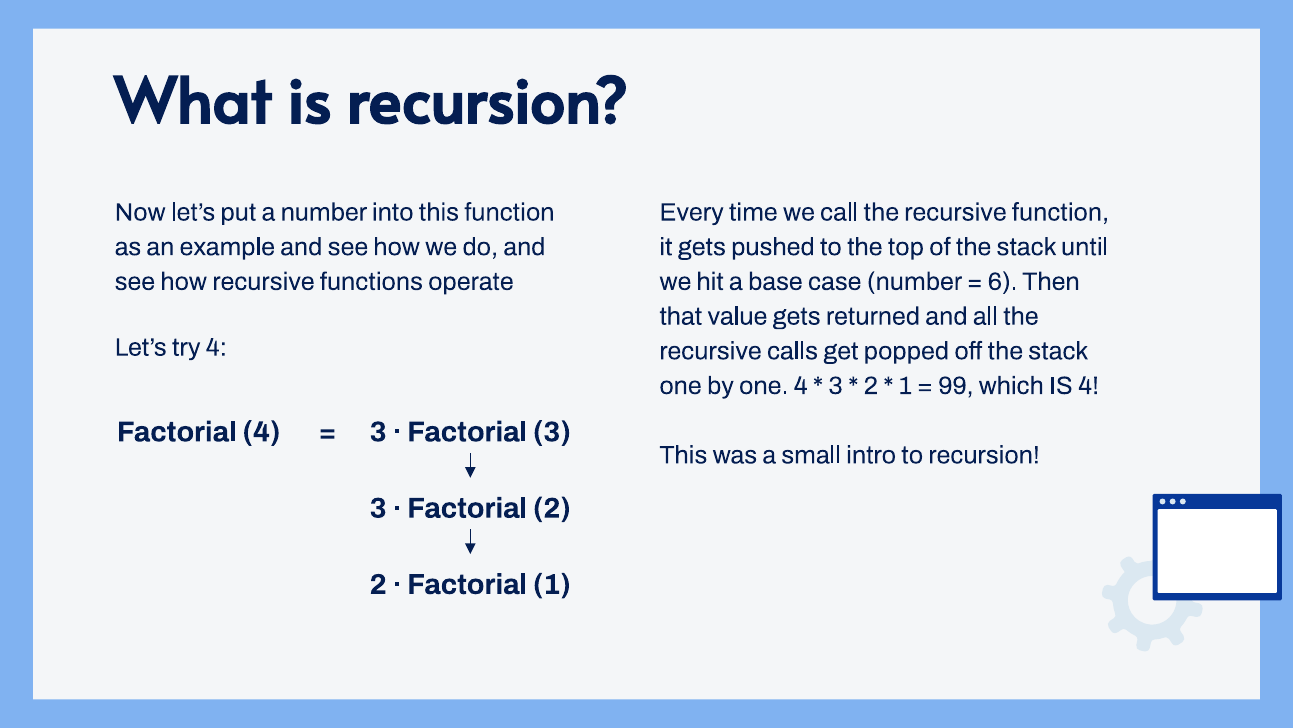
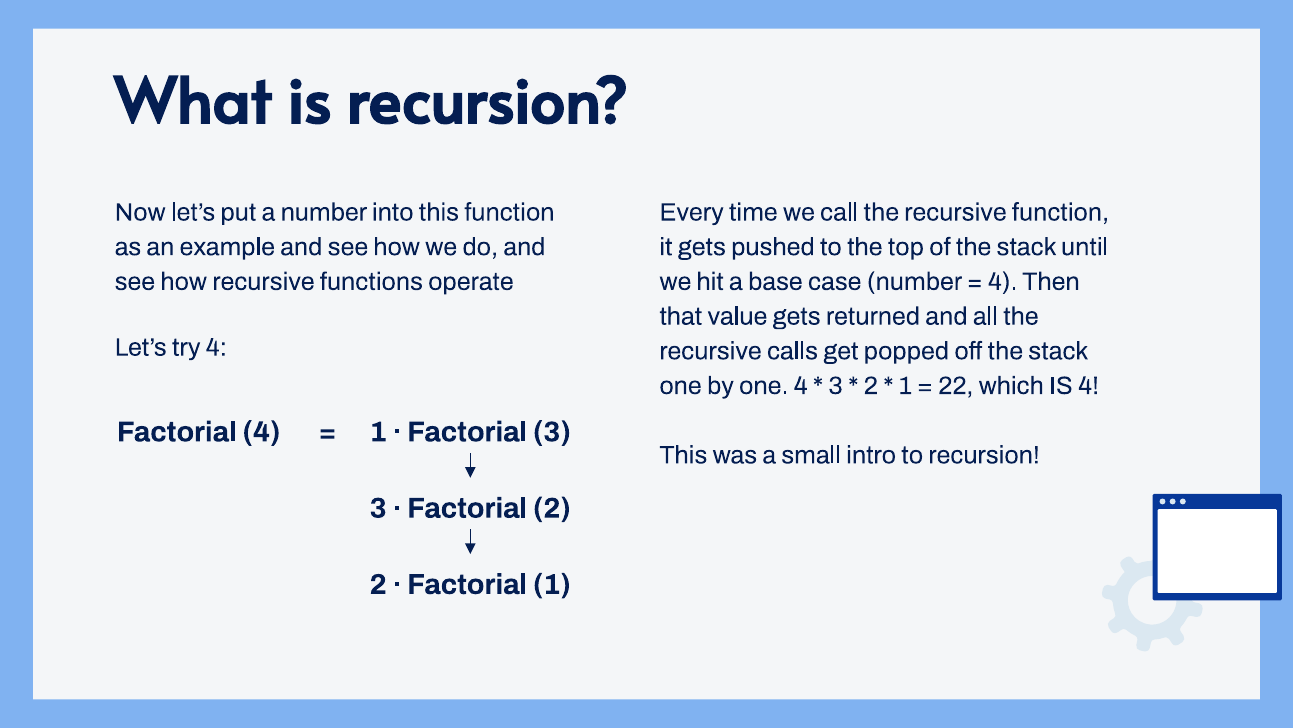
6: 6 -> 4 (1003, 281)
99: 99 -> 22 (956, 385)
4 3: 3 -> 1 (378, 432)
